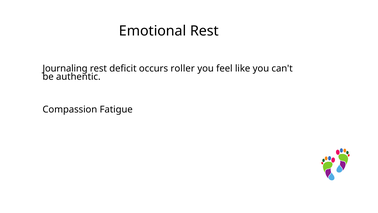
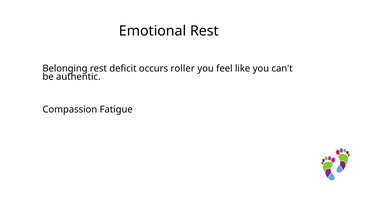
Journaling: Journaling -> Belonging (65, 68)
